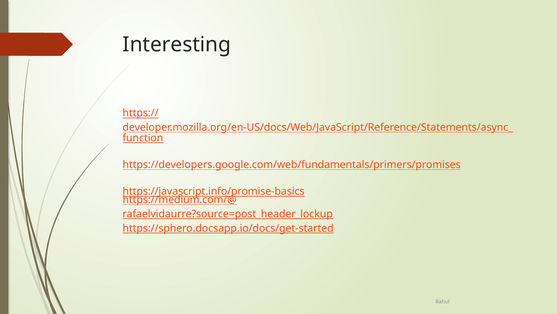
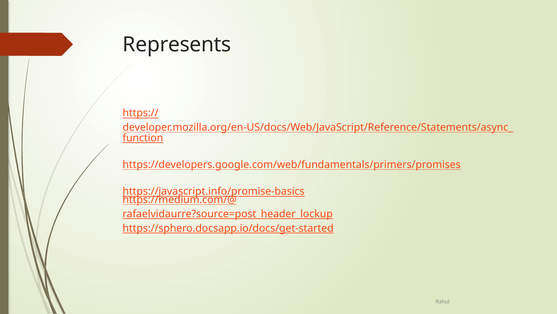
Interesting: Interesting -> Represents (177, 45)
